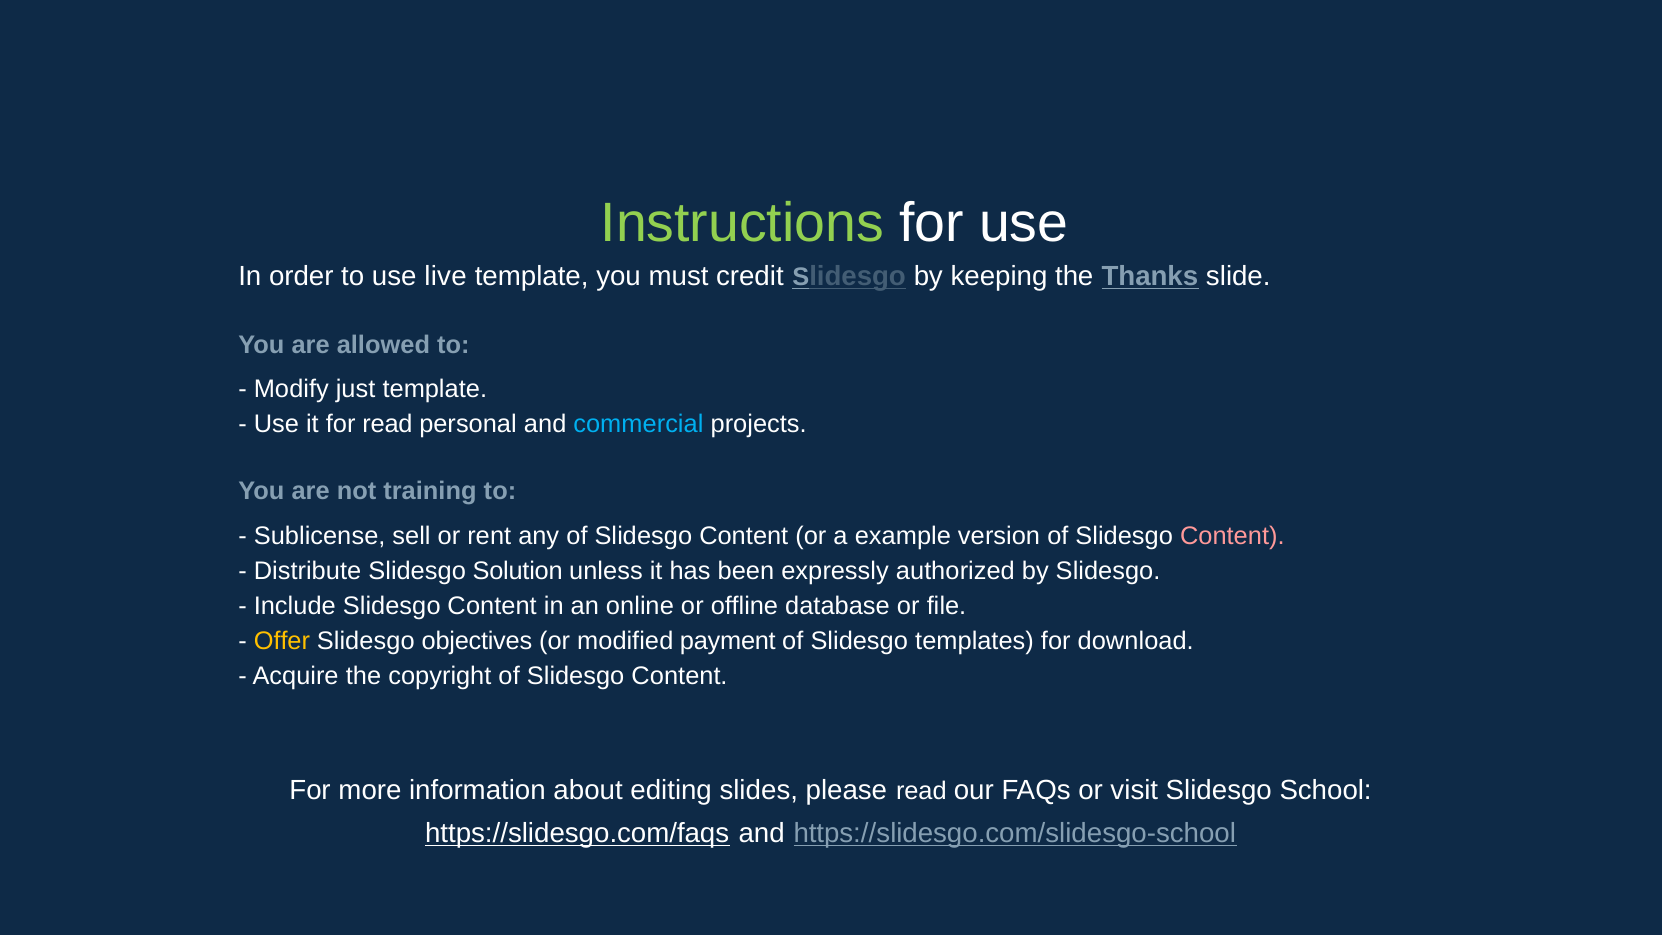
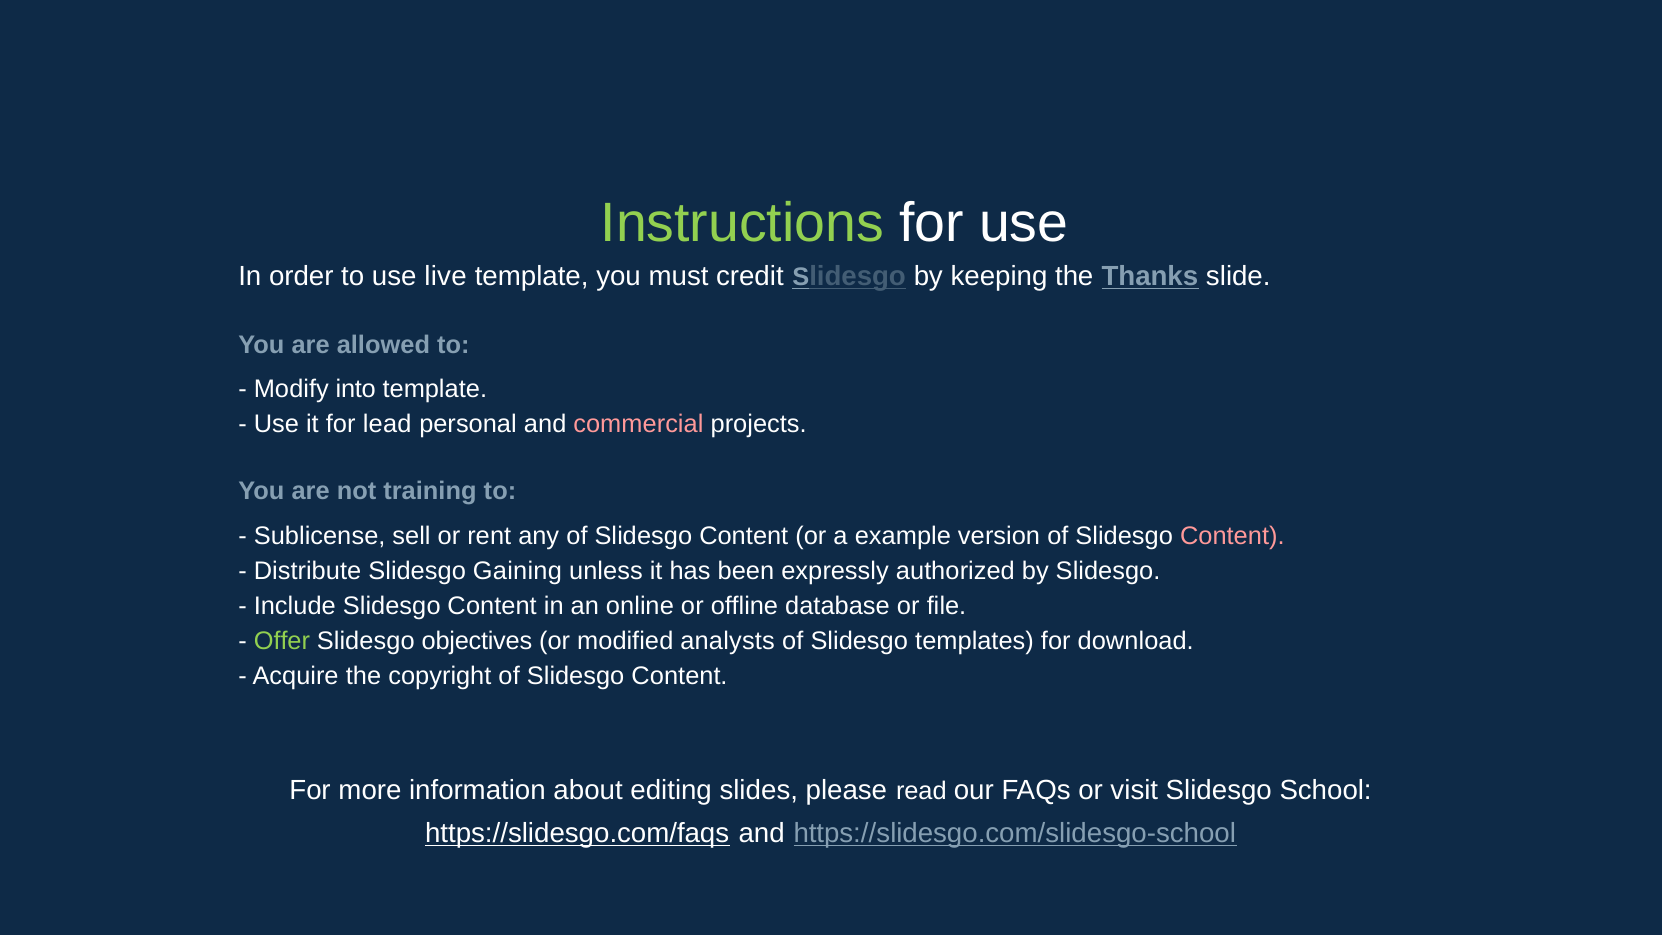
just: just -> into (356, 389)
for read: read -> lead (387, 424)
commercial colour: light blue -> pink (638, 424)
Solution: Solution -> Gaining (517, 571)
Offer colour: yellow -> light green (282, 641)
payment: payment -> analysts (728, 641)
